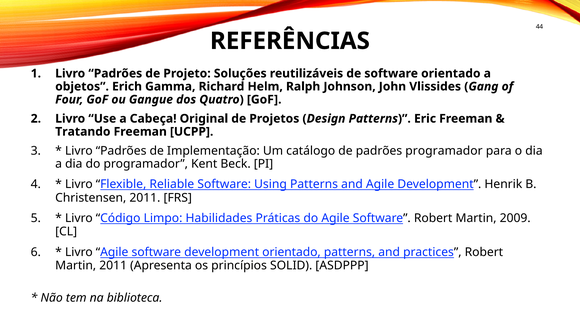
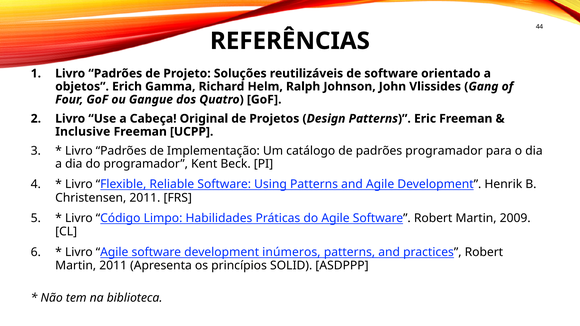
Tratando: Tratando -> Inclusive (83, 132)
development orientado: orientado -> inúmeros (291, 252)
